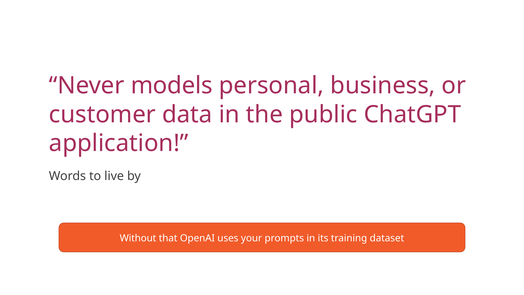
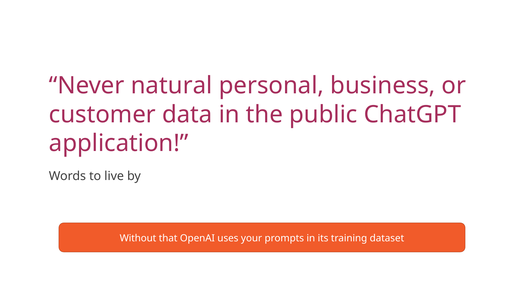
models: models -> natural (172, 86)
